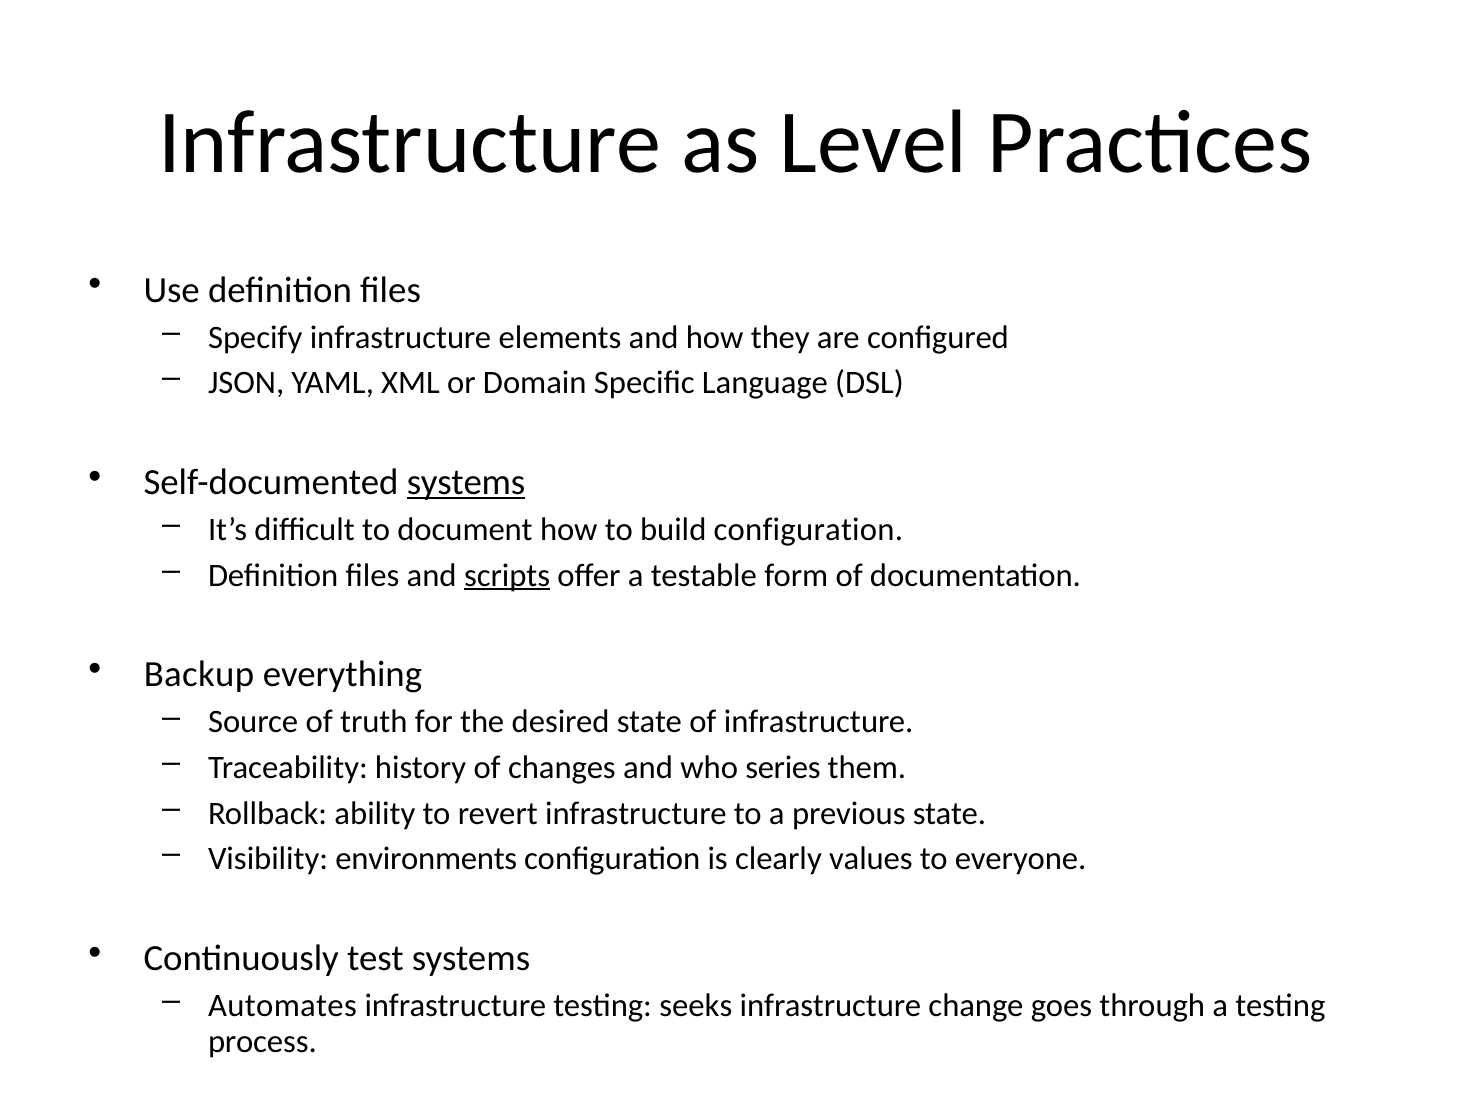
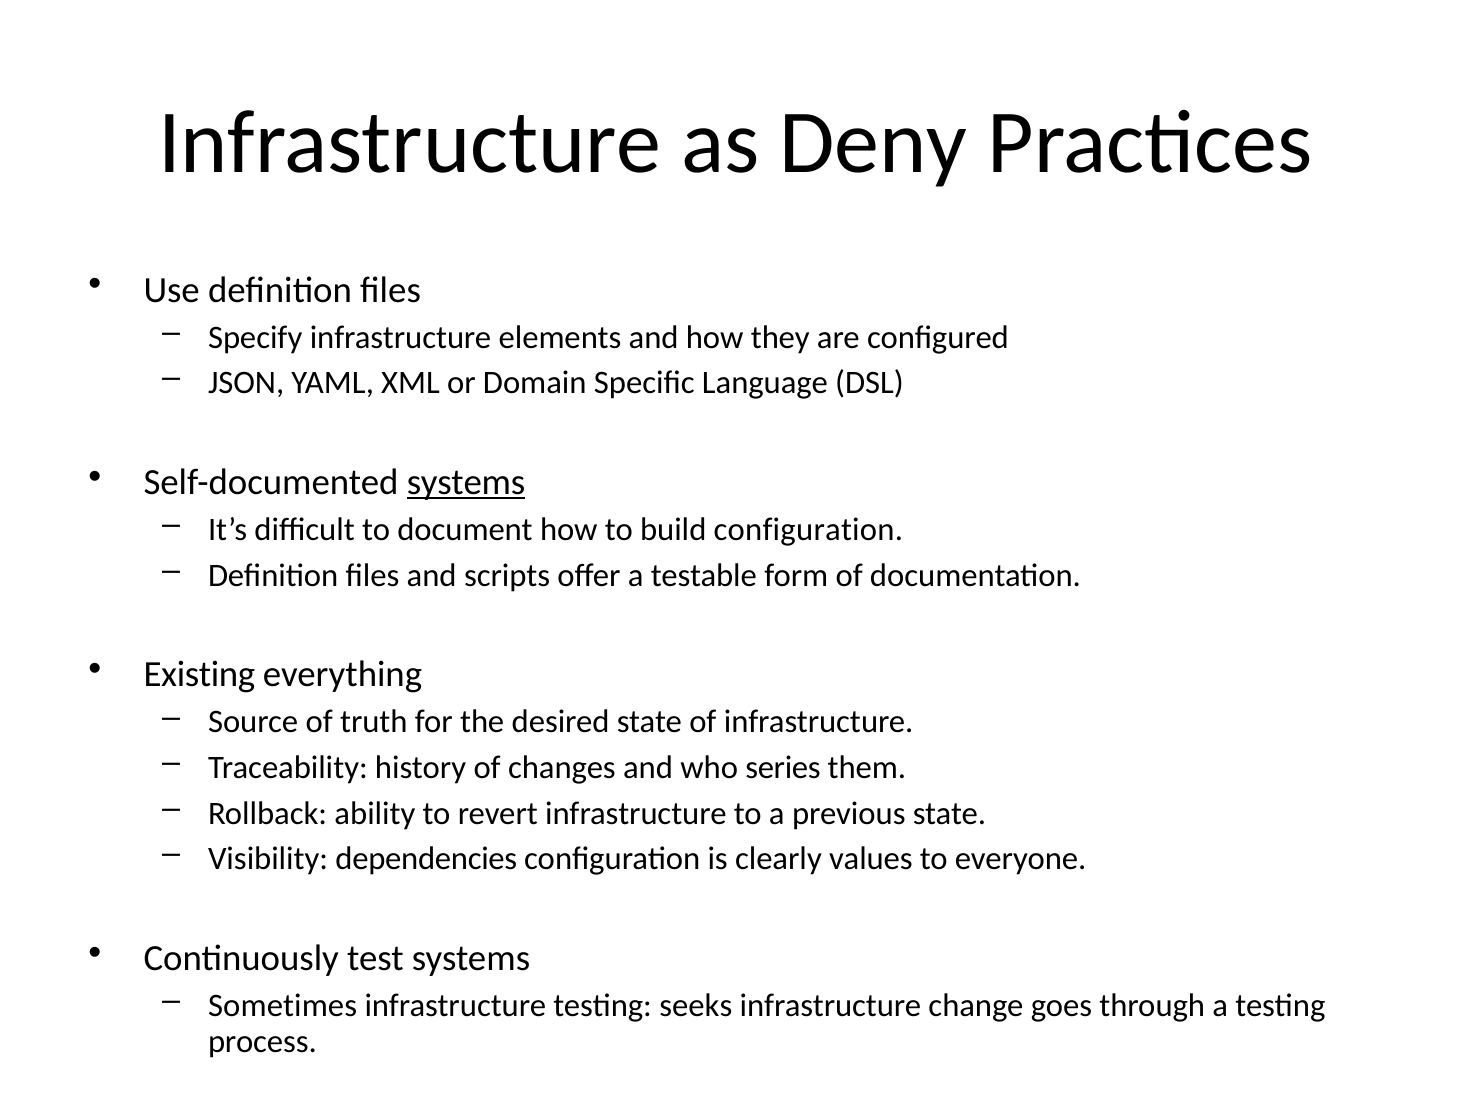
Level: Level -> Deny (874, 143)
scripts underline: present -> none (507, 575)
Backup: Backup -> Existing (199, 675)
environments: environments -> dependencies (426, 859)
Automates: Automates -> Sometimes (283, 1006)
